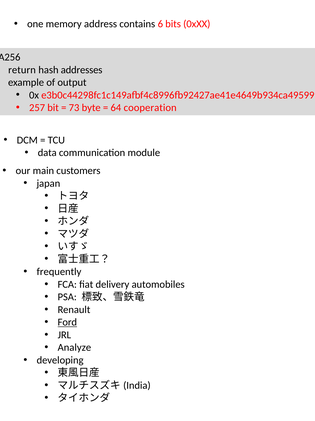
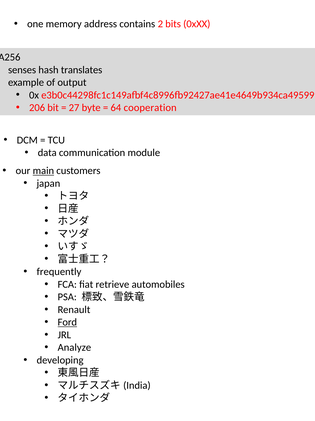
6: 6 -> 2 (160, 24)
return: return -> senses (22, 70)
addresses: addresses -> translates (82, 70)
257: 257 -> 206 (37, 107)
73: 73 -> 27 (74, 107)
main underline: none -> present (43, 170)
delivery: delivery -> retrieve (112, 284)
